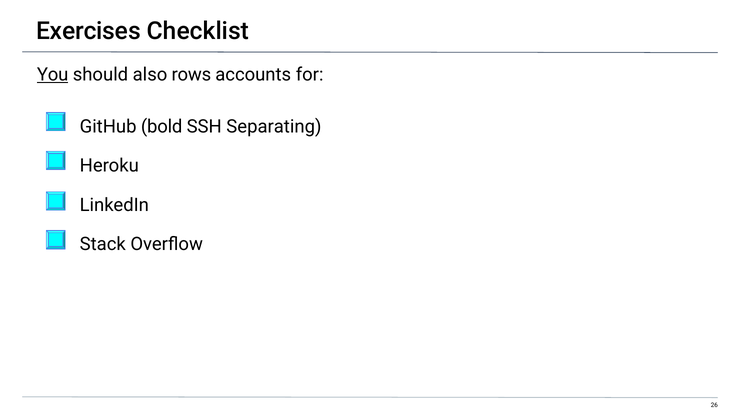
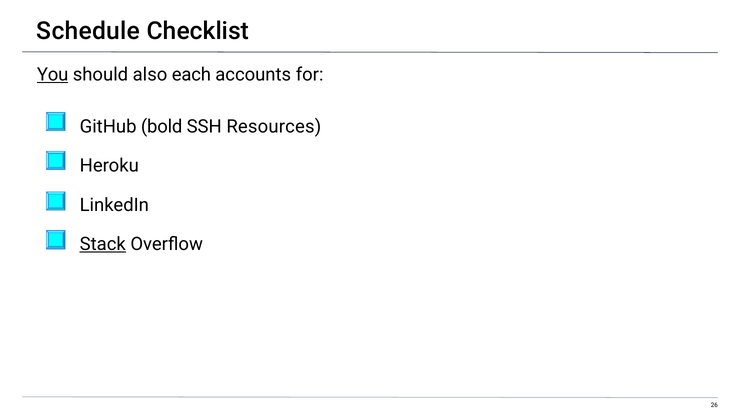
Exercises: Exercises -> Schedule (88, 31)
rows: rows -> each (191, 75)
Separating: Separating -> Resources (274, 127)
Stack underline: none -> present (103, 244)
